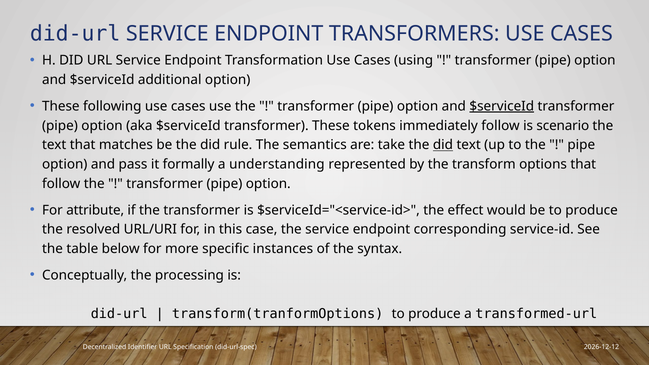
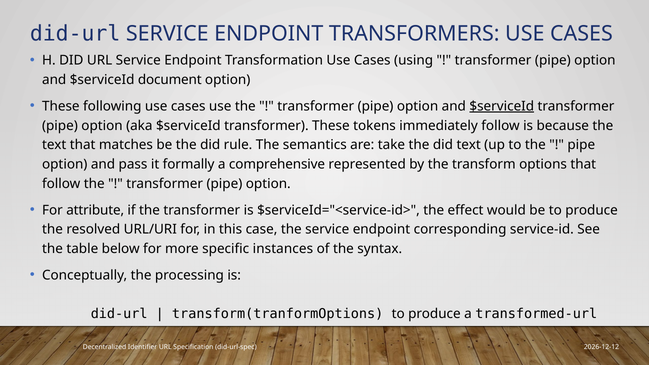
additional: additional -> document (170, 80)
scenario: scenario -> because (563, 126)
did underline: present -> none (443, 145)
understanding: understanding -> comprehensive (277, 164)
